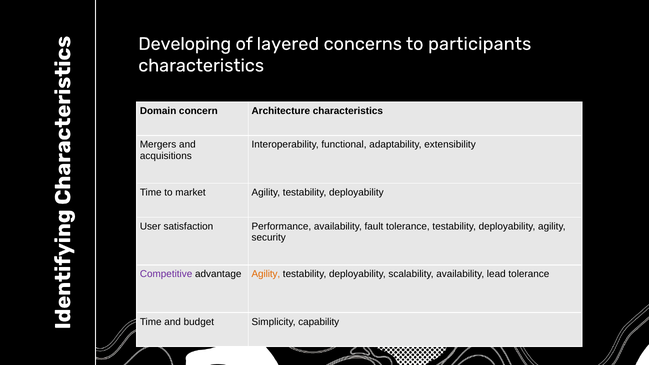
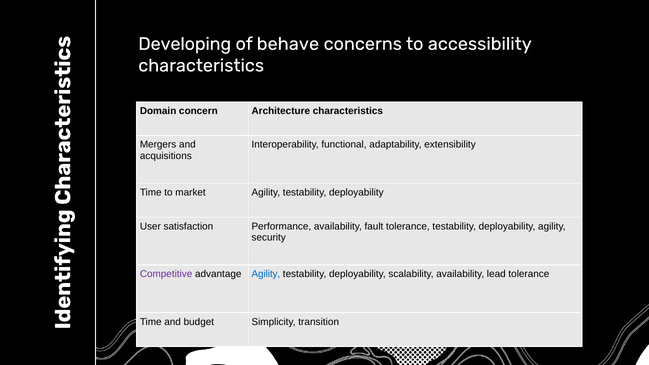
layered: layered -> behave (288, 44)
participants: participants -> accessibility (480, 44)
Agility colour: orange -> blue (266, 274)
capability: capability -> transition (319, 322)
